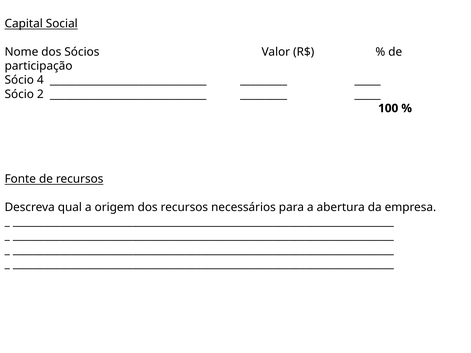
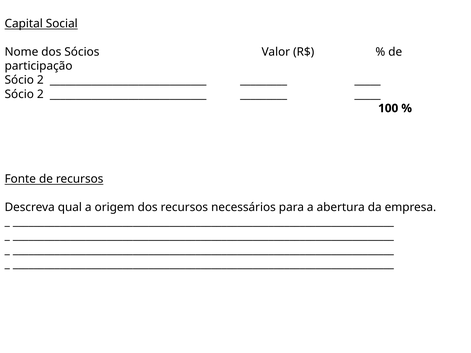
4: 4 -> 2 (40, 80)
